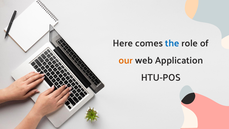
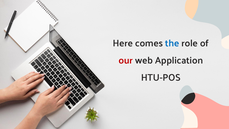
our colour: orange -> red (126, 60)
